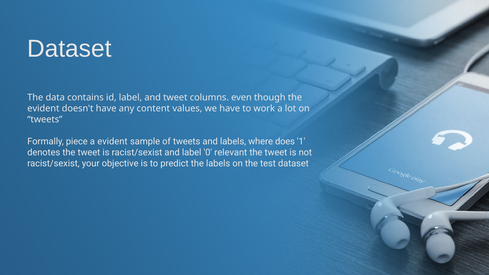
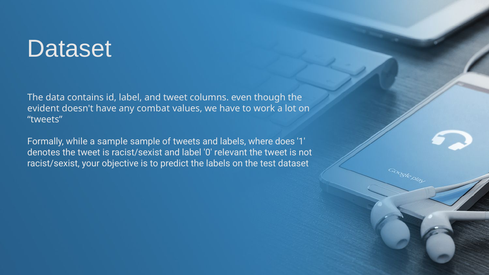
content: content -> combat (153, 108)
piece: piece -> while (77, 141)
a evident: evident -> sample (112, 141)
